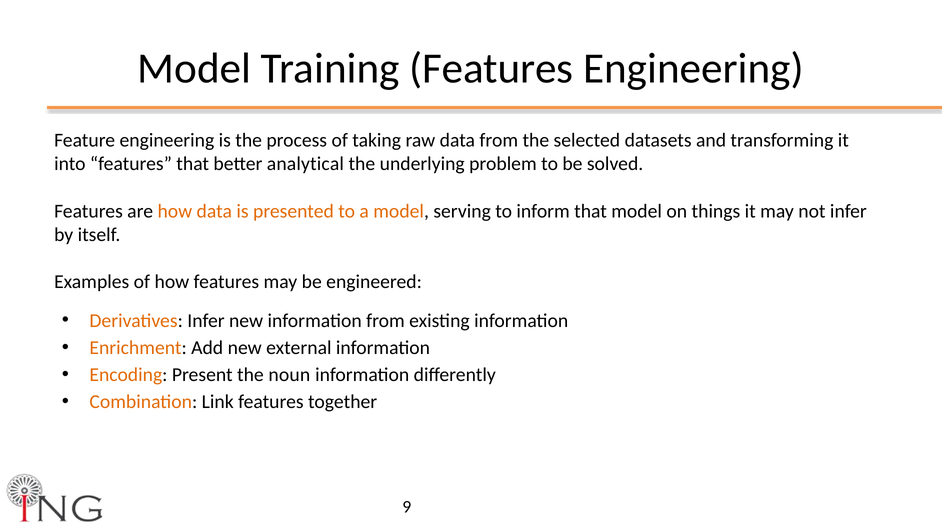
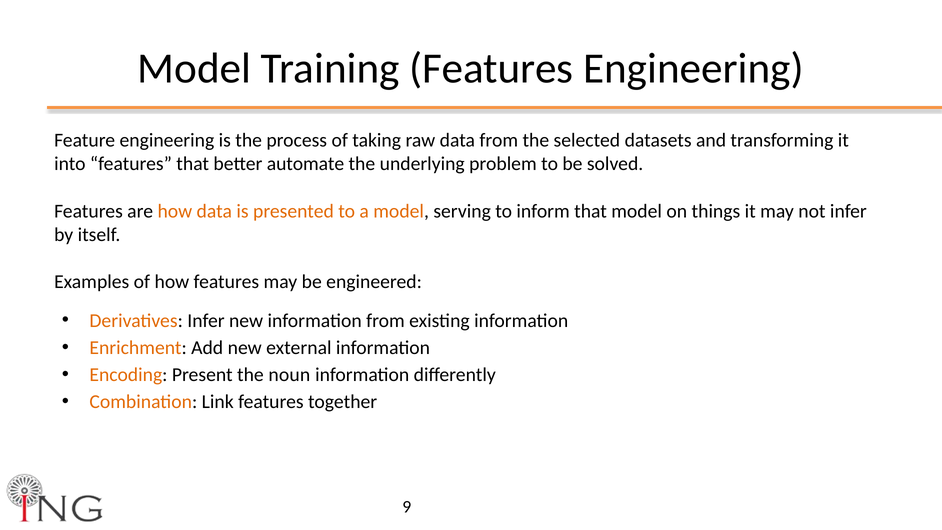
analytical: analytical -> automate (306, 164)
